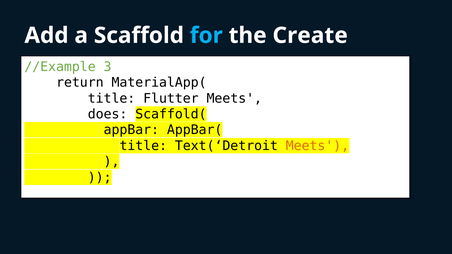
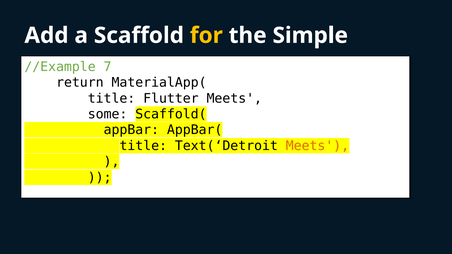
for colour: light blue -> yellow (206, 35)
Create: Create -> Simple (310, 35)
3: 3 -> 7 (108, 67)
does: does -> some (108, 114)
